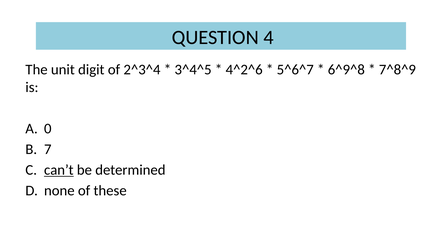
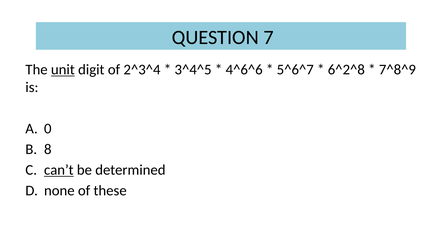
4: 4 -> 7 (269, 37)
unit underline: none -> present (63, 70)
4^2^6: 4^2^6 -> 4^6^6 (244, 70)
6^9^8: 6^9^8 -> 6^2^8 (346, 70)
7: 7 -> 8 (48, 149)
